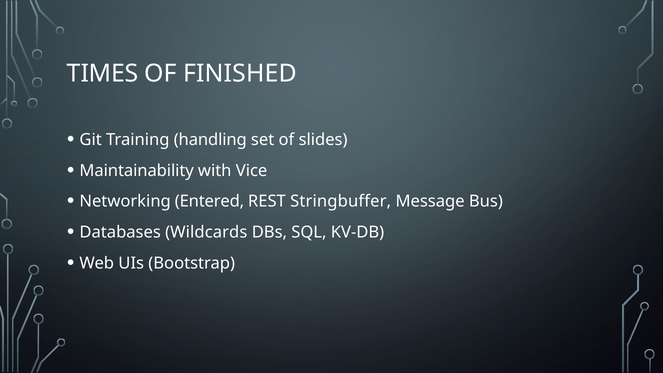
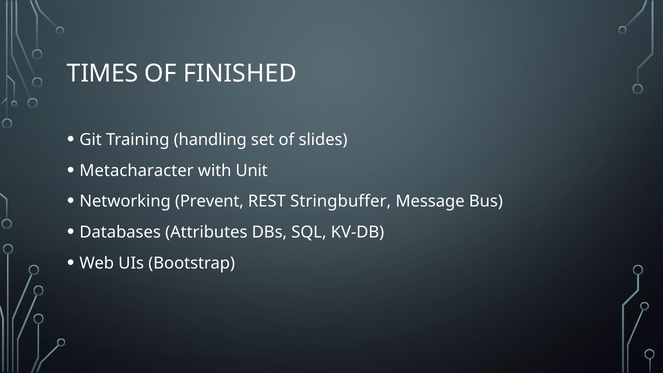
Maintainability: Maintainability -> Metacharacter (137, 171)
Vice: Vice -> Unit (252, 171)
Entered: Entered -> Prevent (209, 201)
Wildcards: Wildcards -> Attributes (206, 232)
